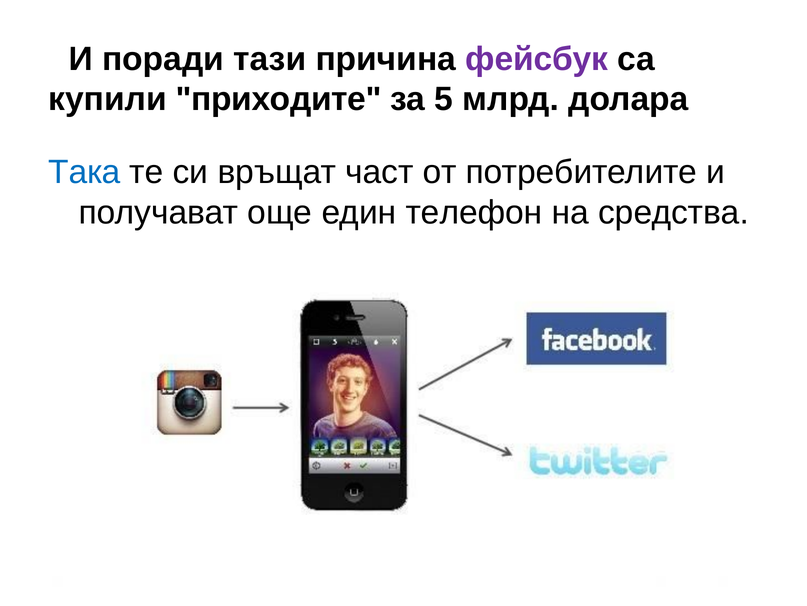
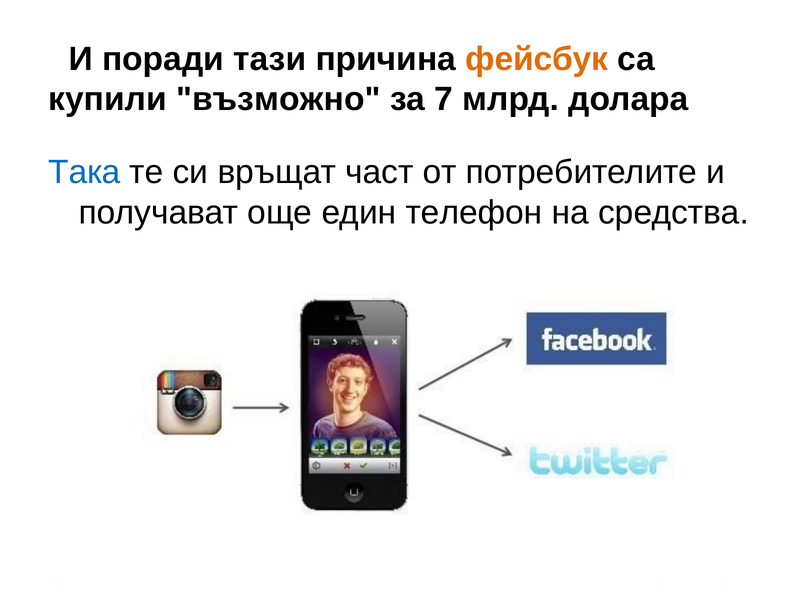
фейсбук colour: purple -> orange (537, 59)
приходите: приходите -> възможно (278, 99)
5: 5 -> 7 (444, 99)
